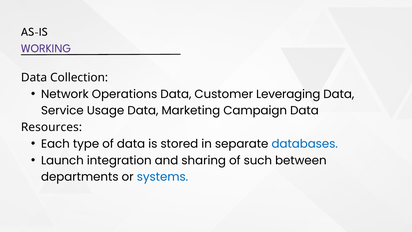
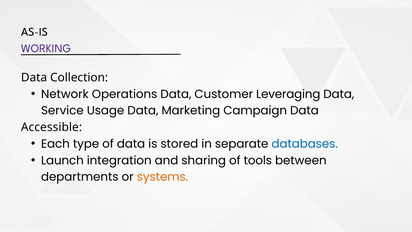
Resources: Resources -> Accessible (51, 127)
such: such -> tools (258, 160)
systems colour: blue -> orange (162, 177)
